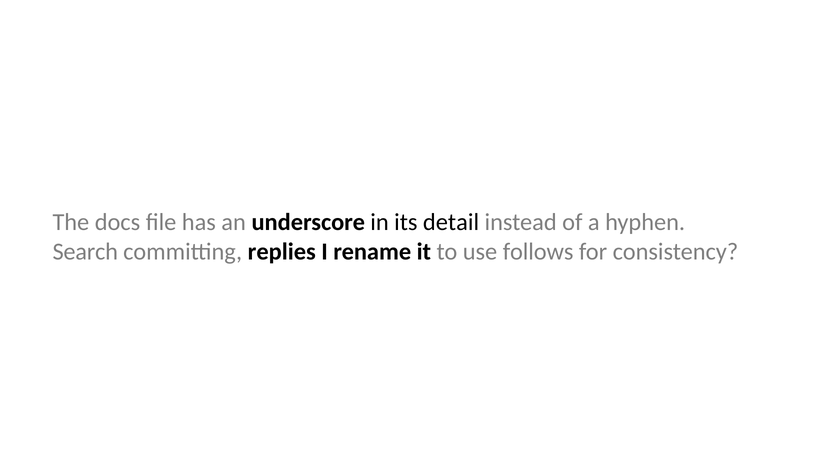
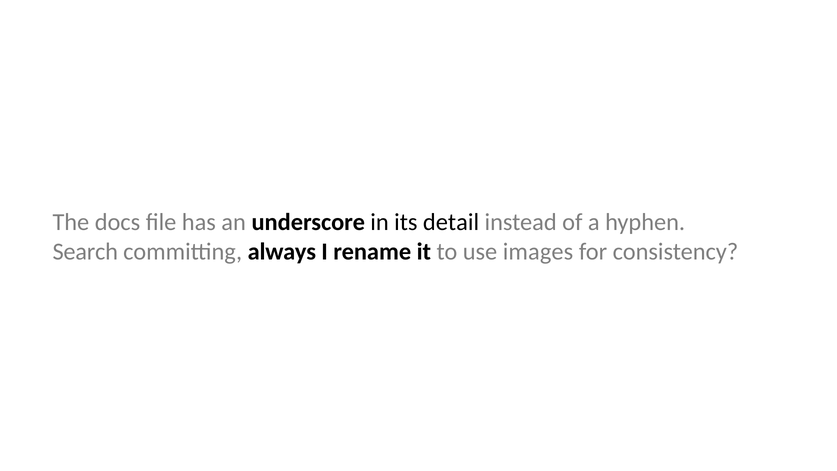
replies: replies -> always (282, 251)
follows: follows -> images (538, 251)
